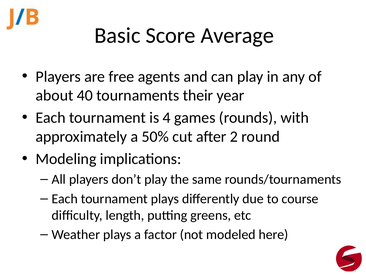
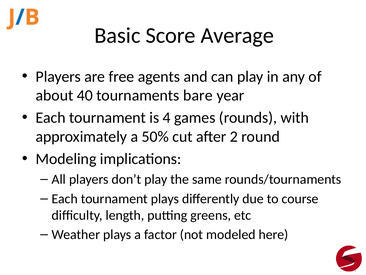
their: their -> bare (198, 95)
